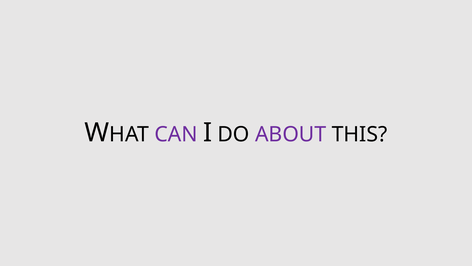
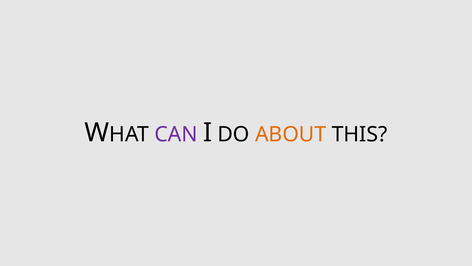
ABOUT colour: purple -> orange (291, 134)
